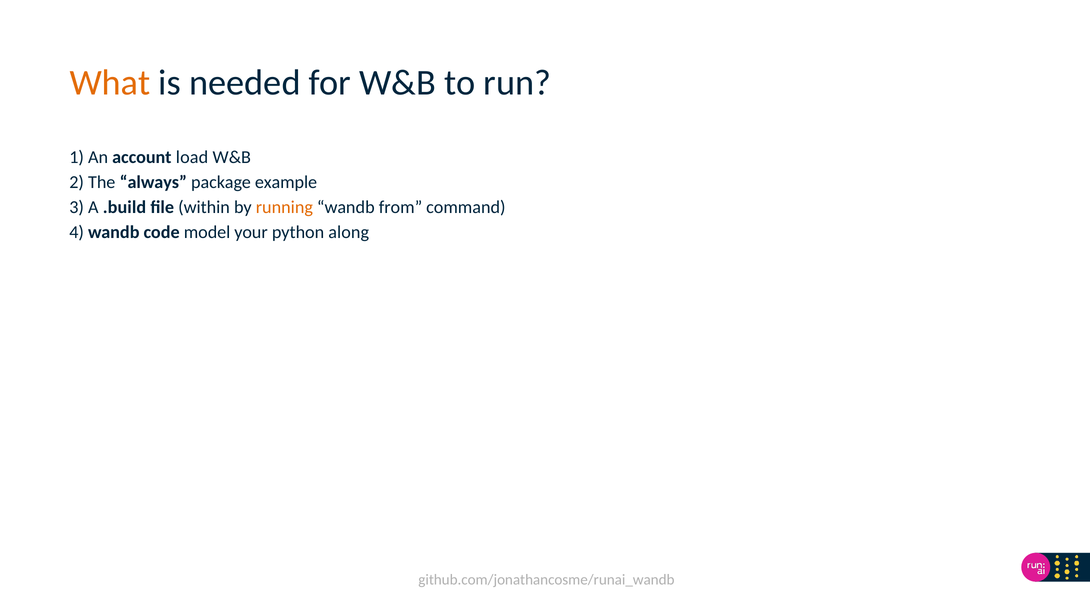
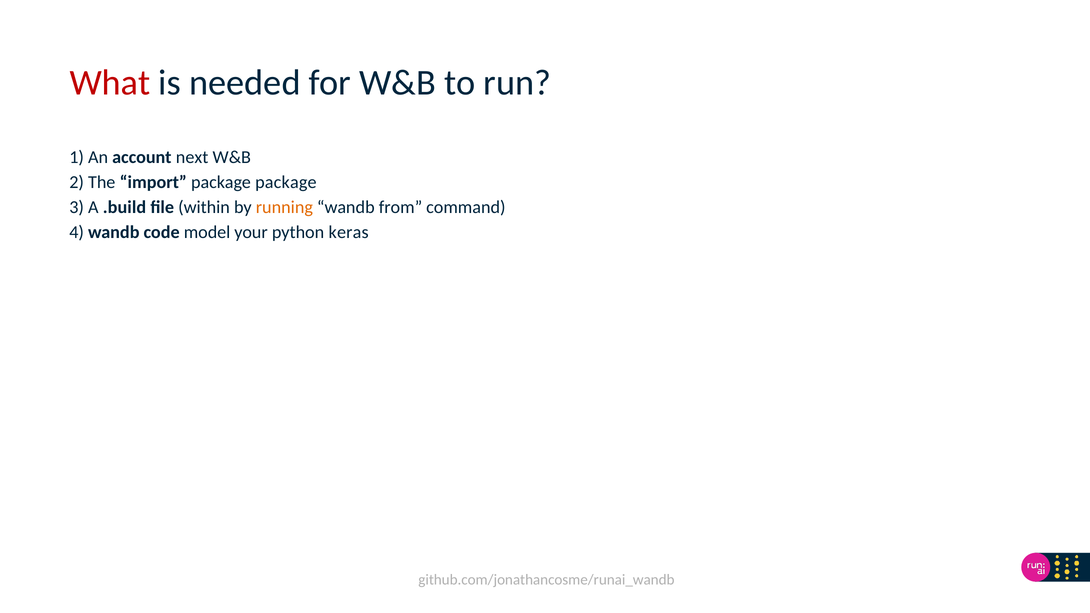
What colour: orange -> red (110, 83)
load: load -> next (192, 157)
always: always -> import (153, 182)
package example: example -> package (286, 182)
along: along -> keras (349, 233)
